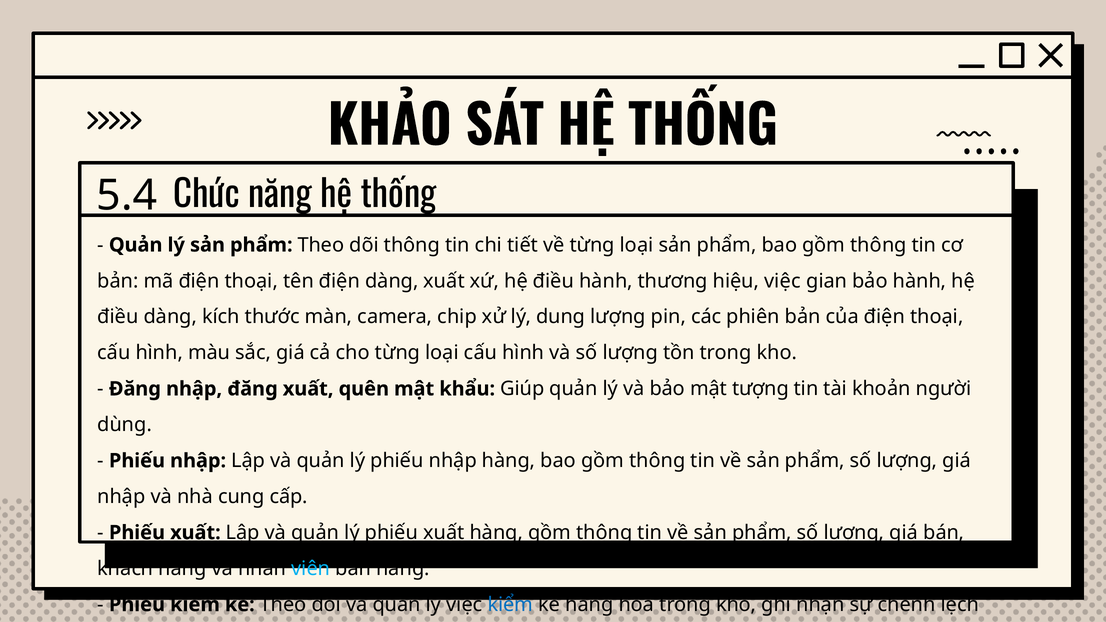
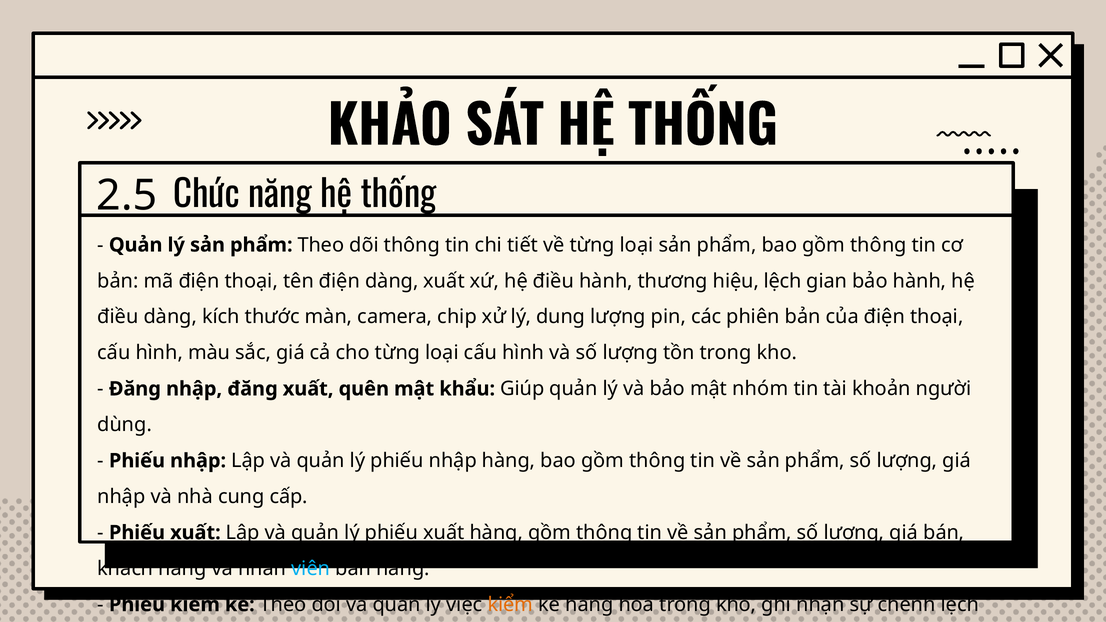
5.4: 5.4 -> 2.5 (127, 196)
hiệu việc: việc -> lệch (783, 281)
tượng: tượng -> nhóm (760, 389)
kiểm colour: blue -> orange (510, 605)
